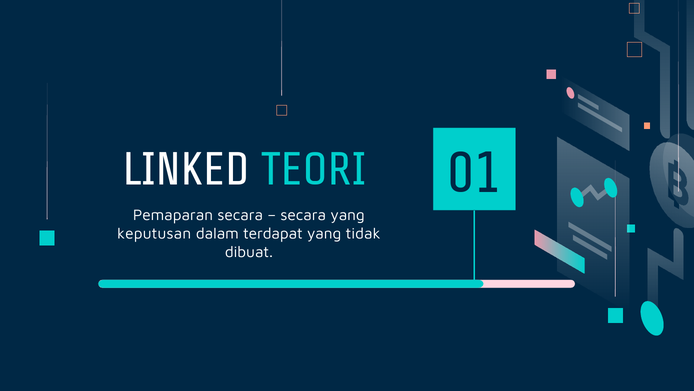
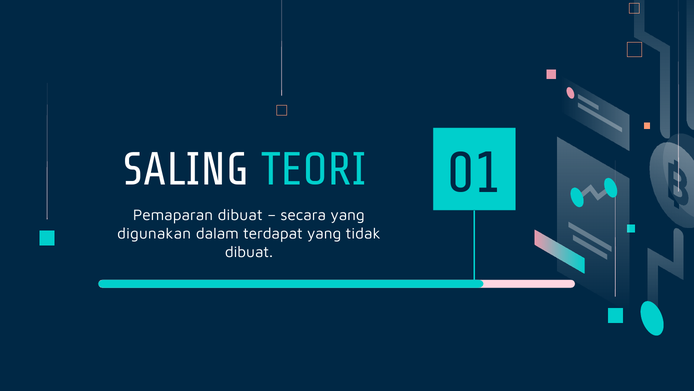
LINKED: LINKED -> SALING (186, 169)
Pemaparan secara: secara -> dibuat (240, 215)
keputusan: keputusan -> digunakan (154, 233)
